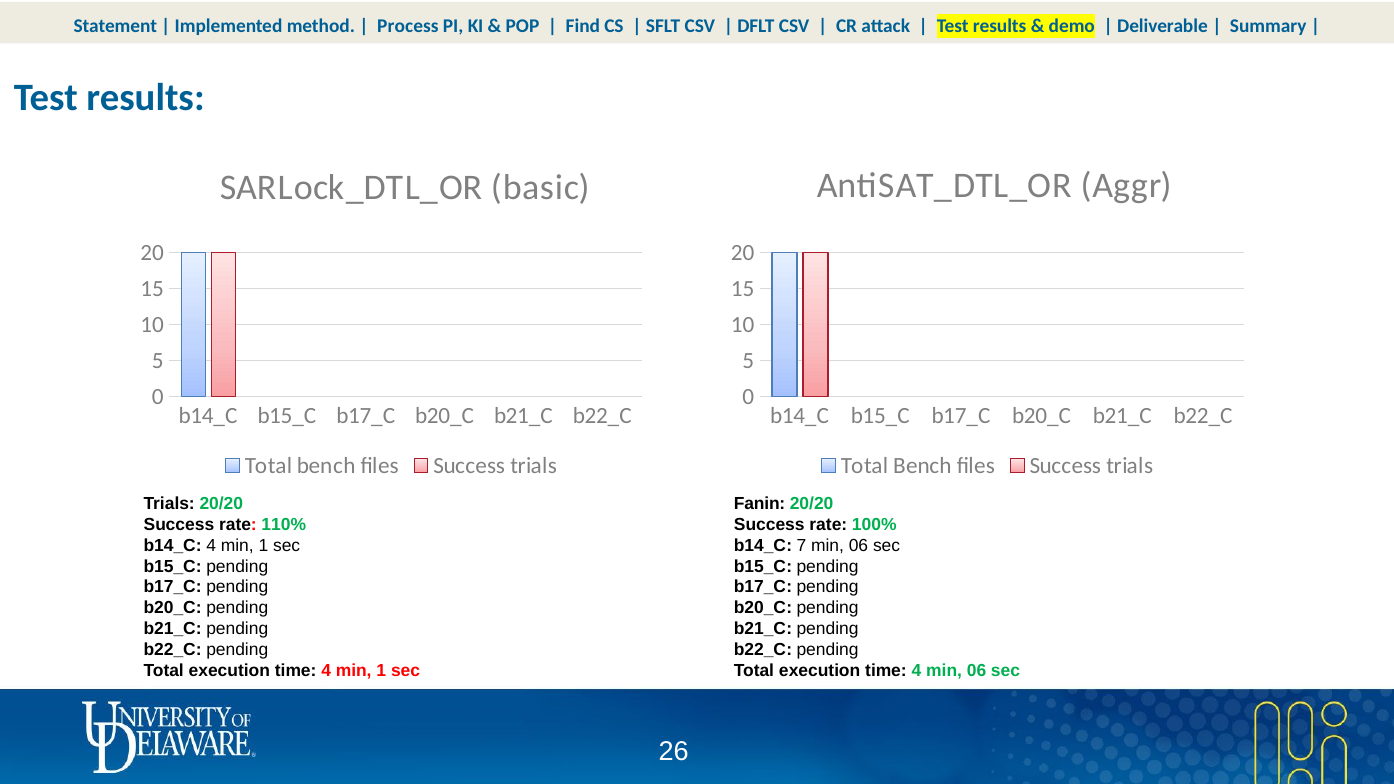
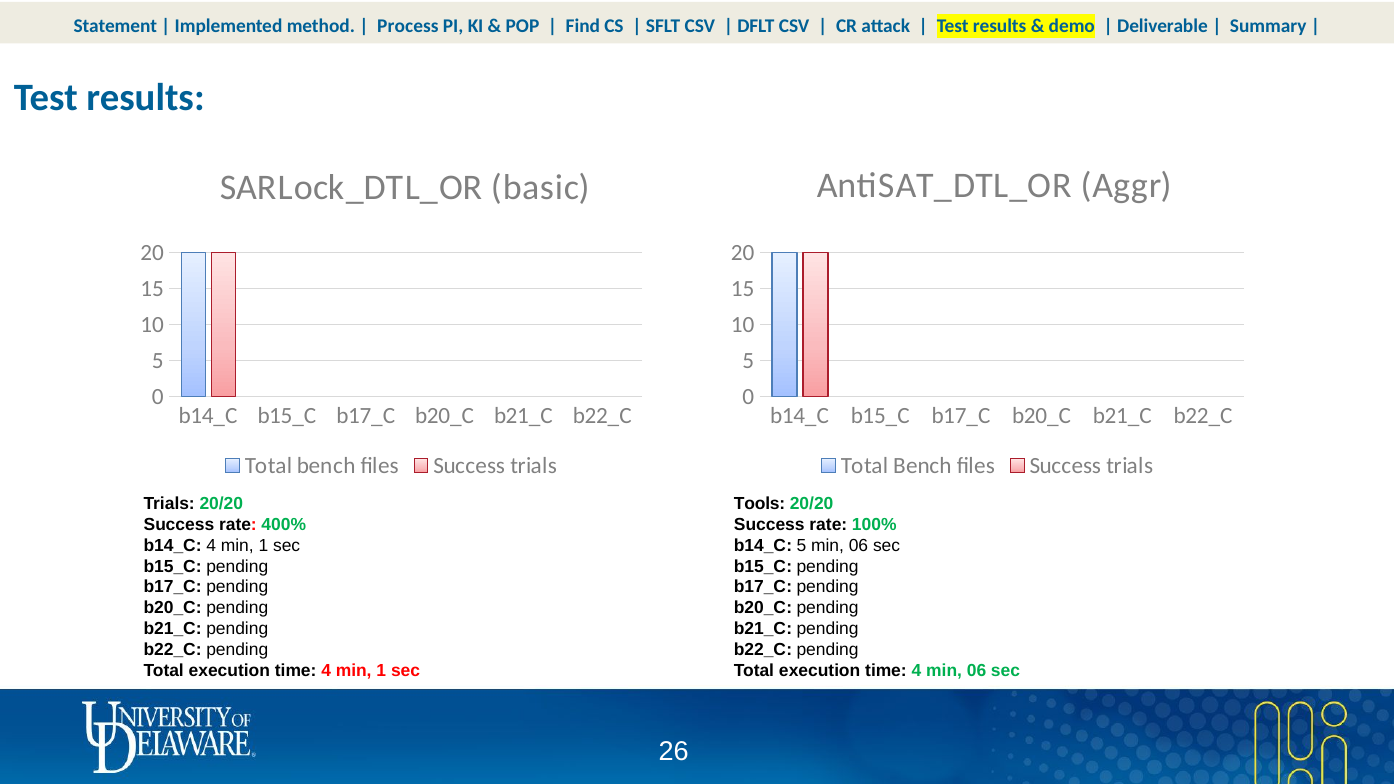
Fanin: Fanin -> Tools (760, 503)
110%: 110% -> 400% (284, 524)
b14_C 7: 7 -> 5 (802, 545)
